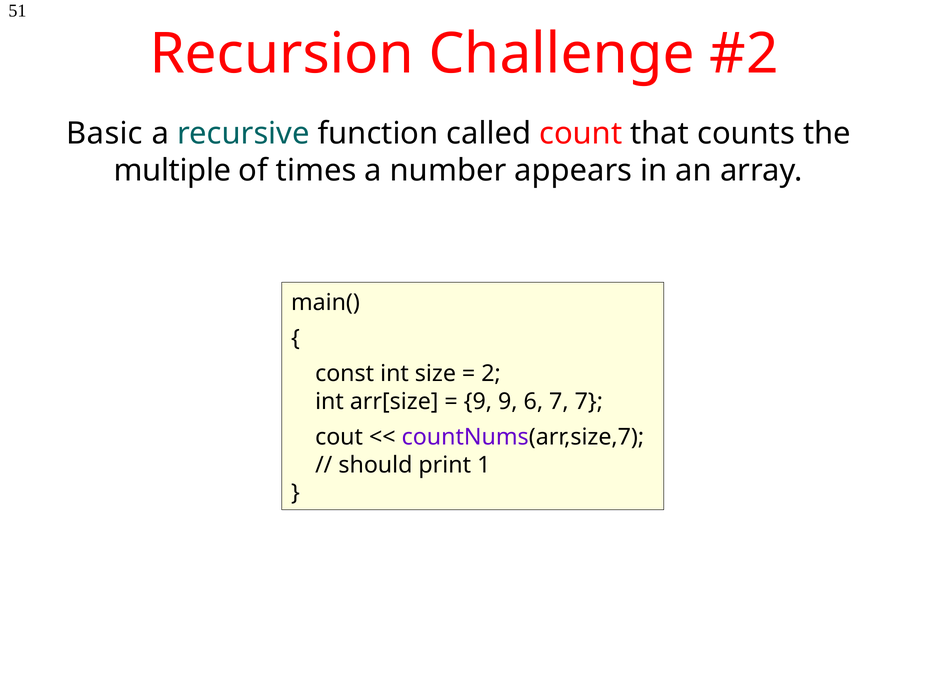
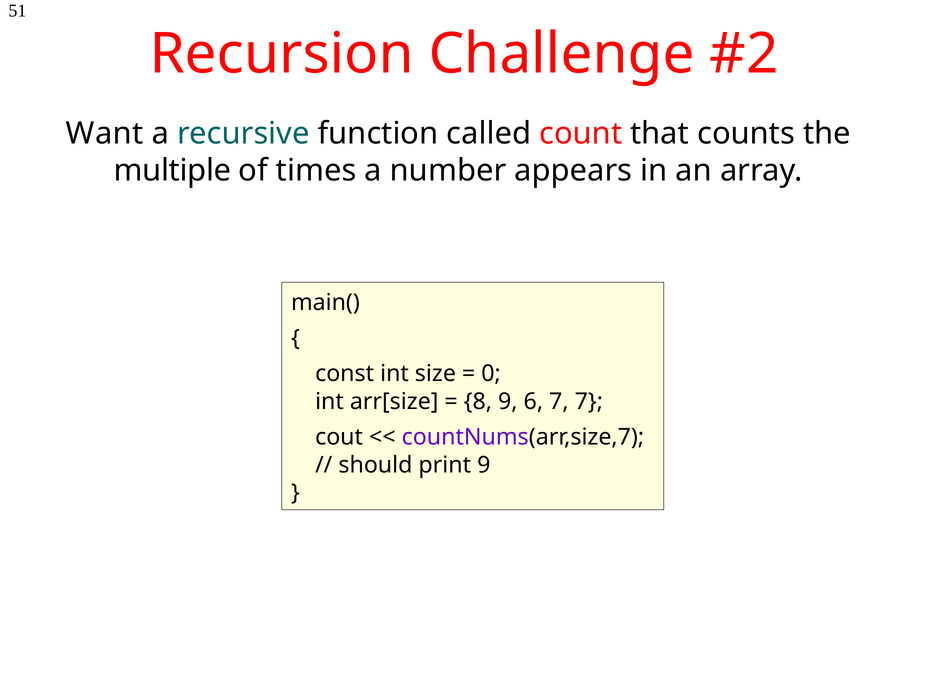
Basic: Basic -> Want (105, 134)
2: 2 -> 0 (491, 374)
9: 9 -> 8 (478, 402)
print 1: 1 -> 9 (484, 465)
